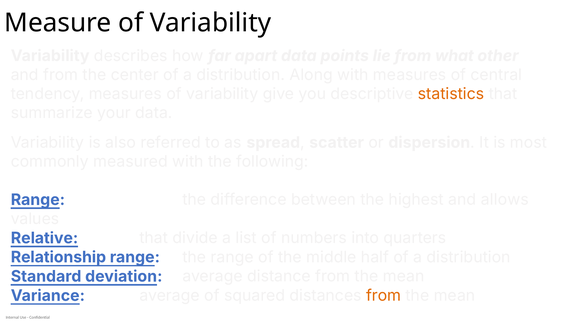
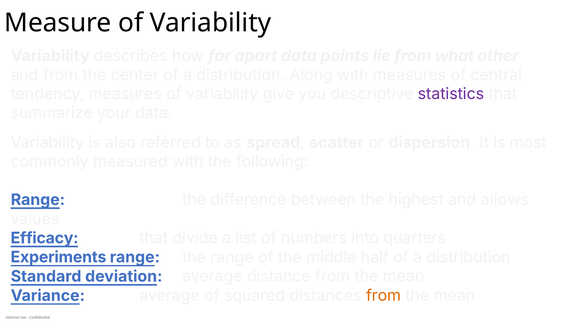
statistics colour: orange -> purple (451, 94)
Relative: Relative -> Efficacy (45, 238)
Relationship: Relationship -> Experiments (58, 257)
